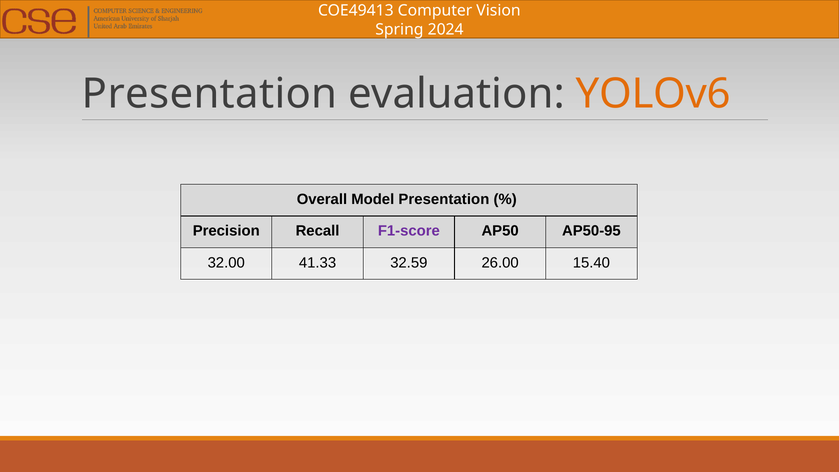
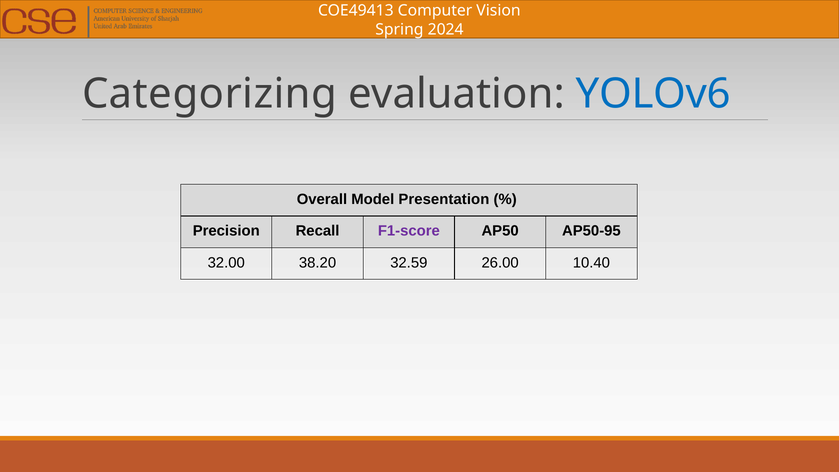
Presentation: Presentation -> Categorizing (210, 94)
YOLOv6 colour: orange -> blue (653, 94)
41.33: 41.33 -> 38.20 (318, 263)
15.40: 15.40 -> 10.40 (591, 263)
